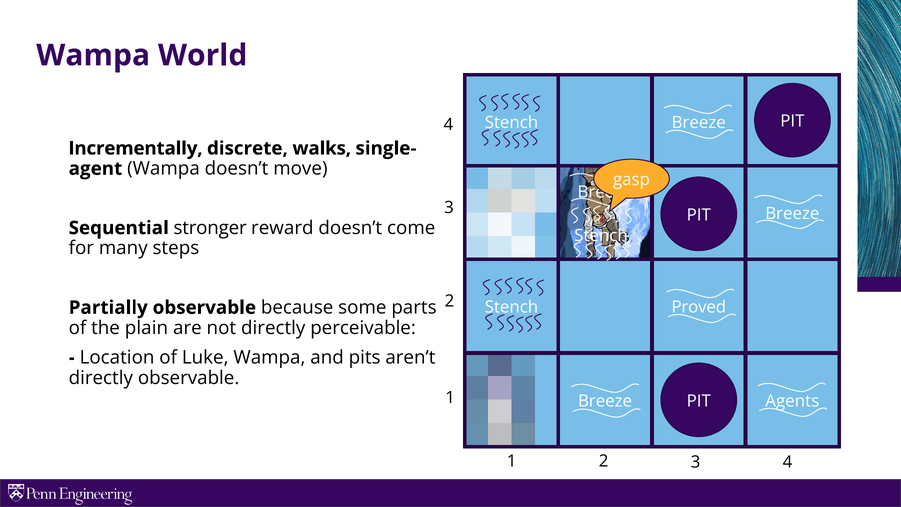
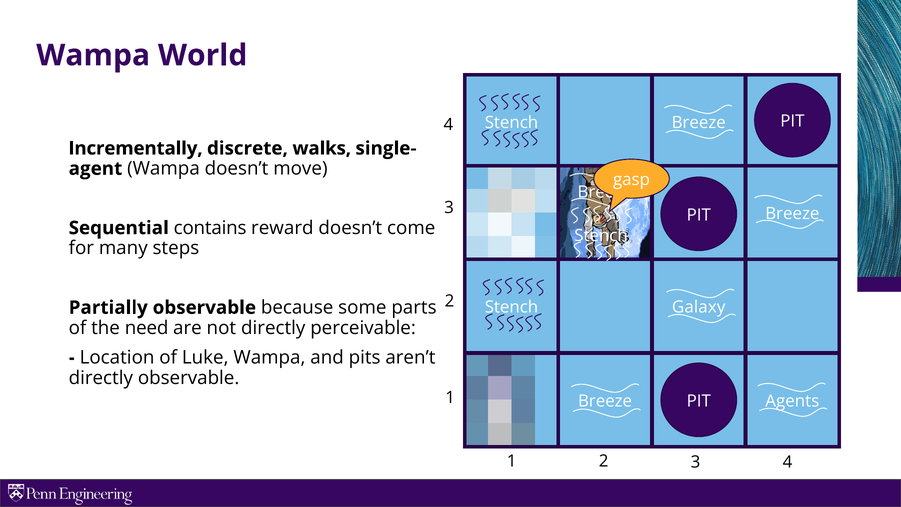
stronger: stronger -> contains (210, 228)
Proved: Proved -> Galaxy (699, 307)
plain: plain -> need (147, 328)
